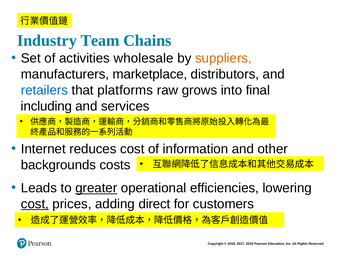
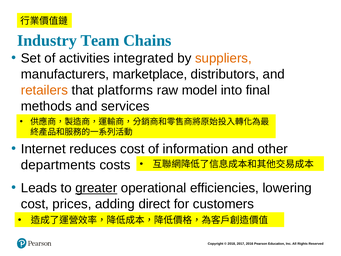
wholesale: wholesale -> integrated (144, 58)
retailers colour: blue -> orange (44, 90)
grows: grows -> model (200, 90)
including: including -> methods (46, 106)
backgrounds: backgrounds -> departments (58, 165)
cost underline: present -> none (35, 204)
